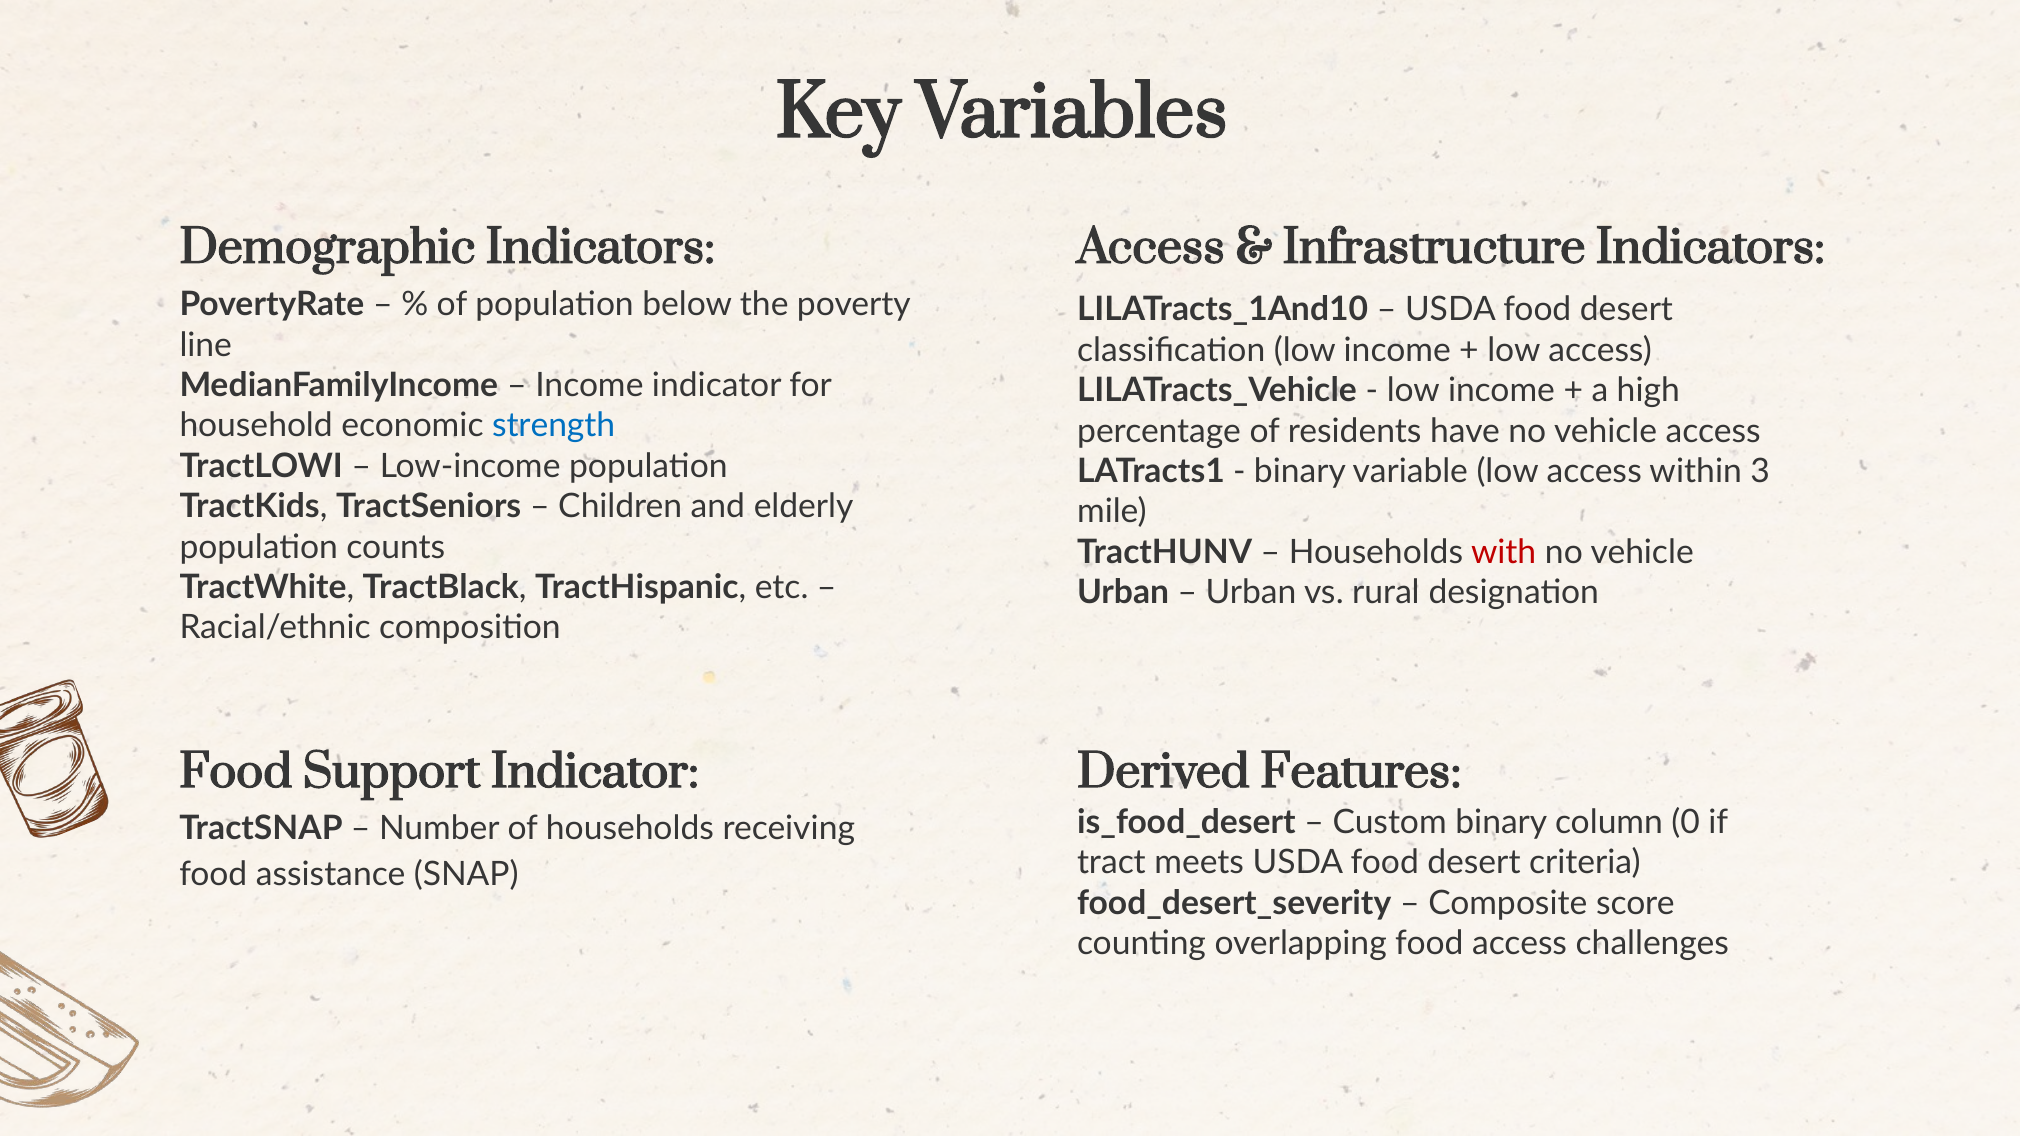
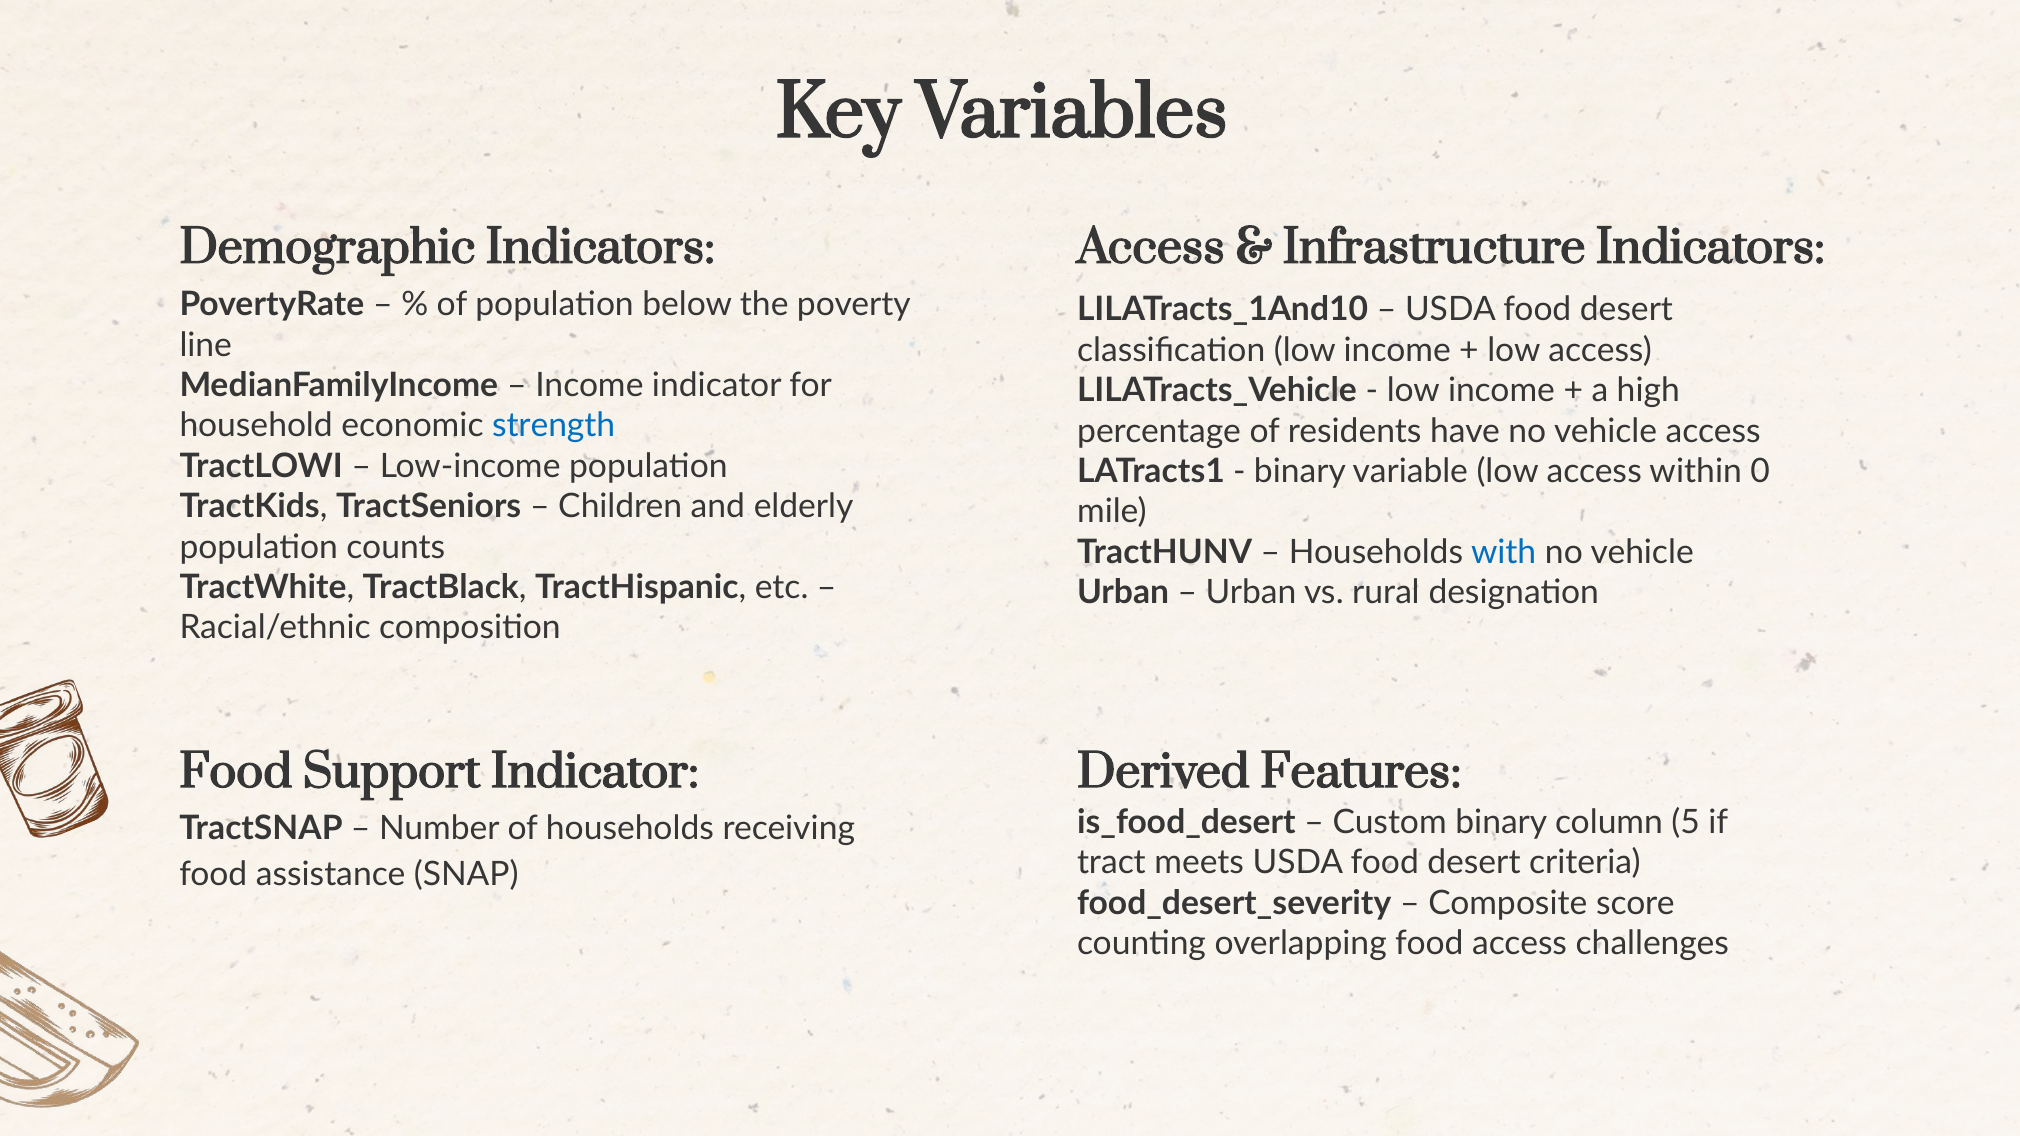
3: 3 -> 0 (1760, 472)
with colour: red -> blue (1504, 552)
0: 0 -> 5 (1686, 822)
